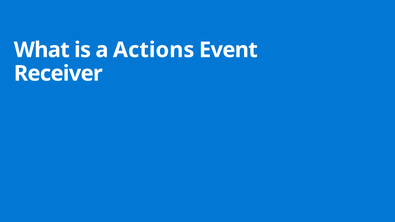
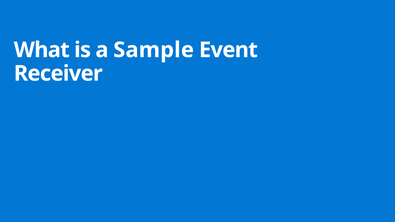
Actions: Actions -> Sample (154, 50)
